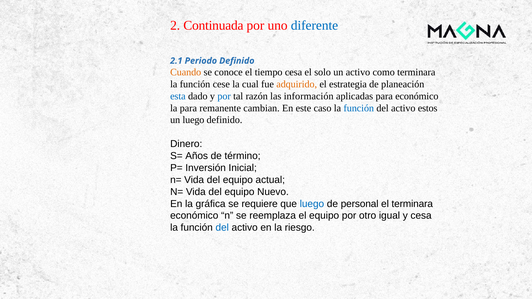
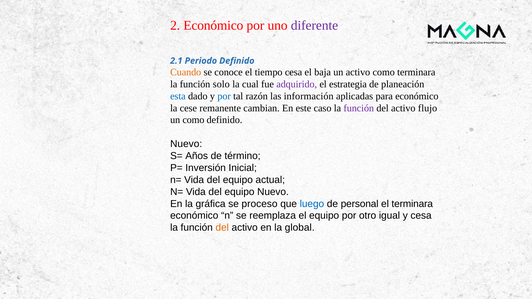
2 Continuada: Continuada -> Económico (213, 25)
diferente colour: blue -> purple (314, 25)
solo: solo -> baja (323, 72)
cese: cese -> solo (221, 84)
adquirido colour: orange -> purple (297, 84)
la para: para -> cese (188, 108)
función colour: blue -> purple (359, 108)
estos: estos -> flujo (428, 108)
un luego: luego -> como (193, 120)
Dinero: Dinero -> Nuevo (186, 144)
requiere: requiere -> proceso (260, 204)
del colour: blue -> orange (222, 228)
riesgo: riesgo -> global (300, 228)
